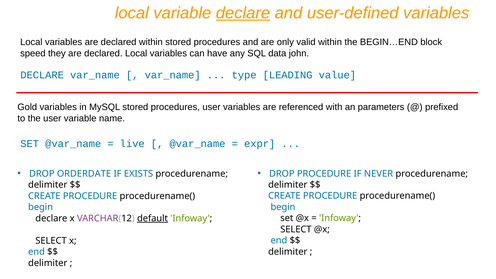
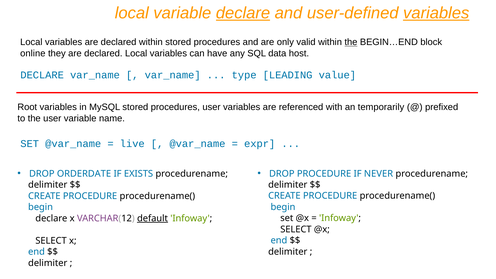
variables underline: none -> present (436, 13)
the underline: none -> present (351, 42)
speed: speed -> online (33, 53)
john: john -> host (299, 53)
Gold: Gold -> Root (27, 107)
parameters: parameters -> temporarily (381, 107)
